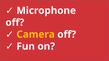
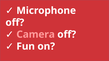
Camera colour: yellow -> pink (36, 35)
